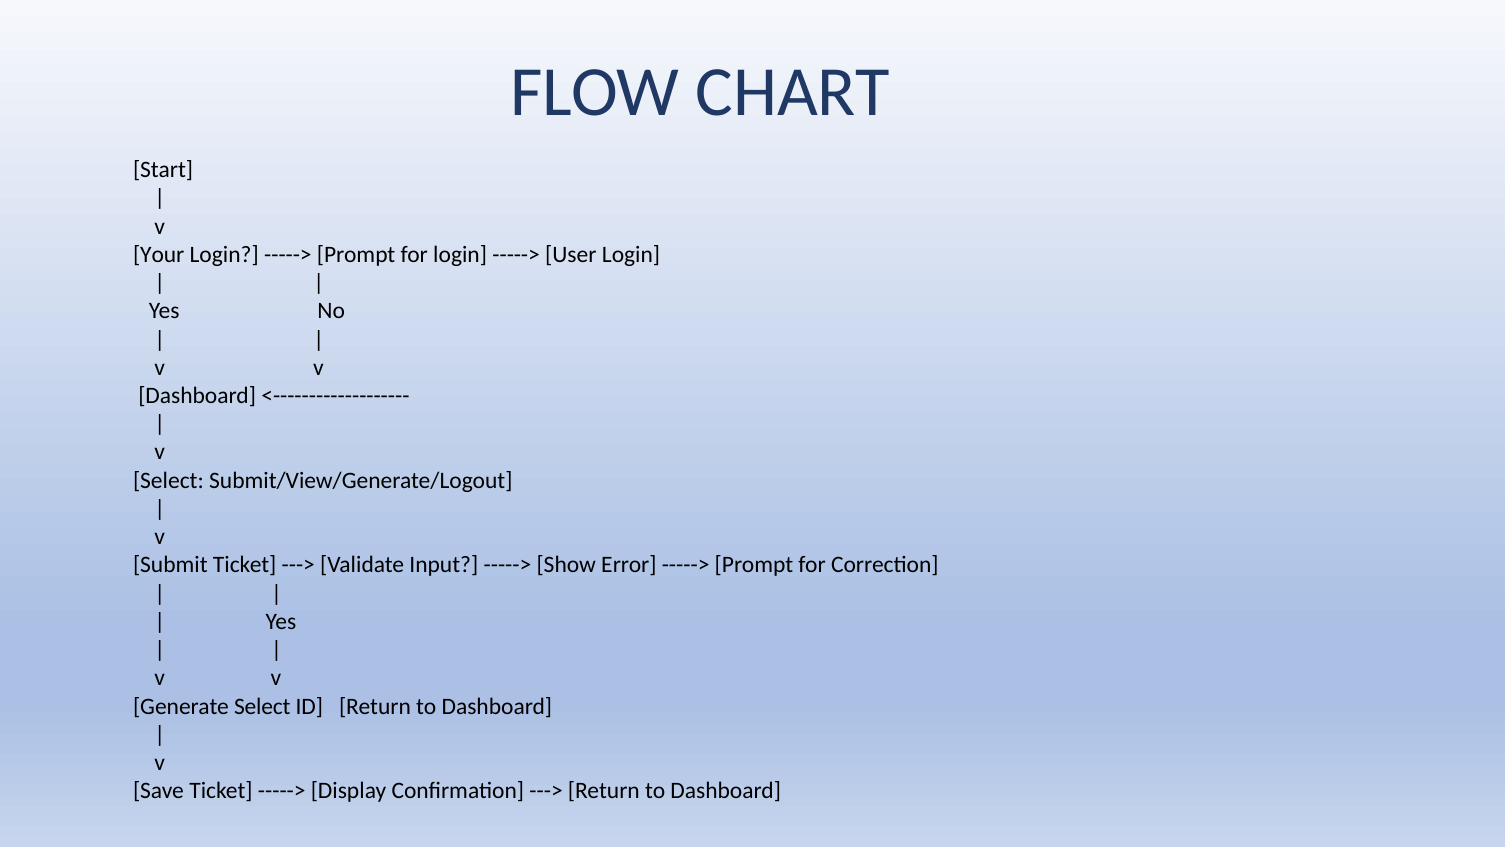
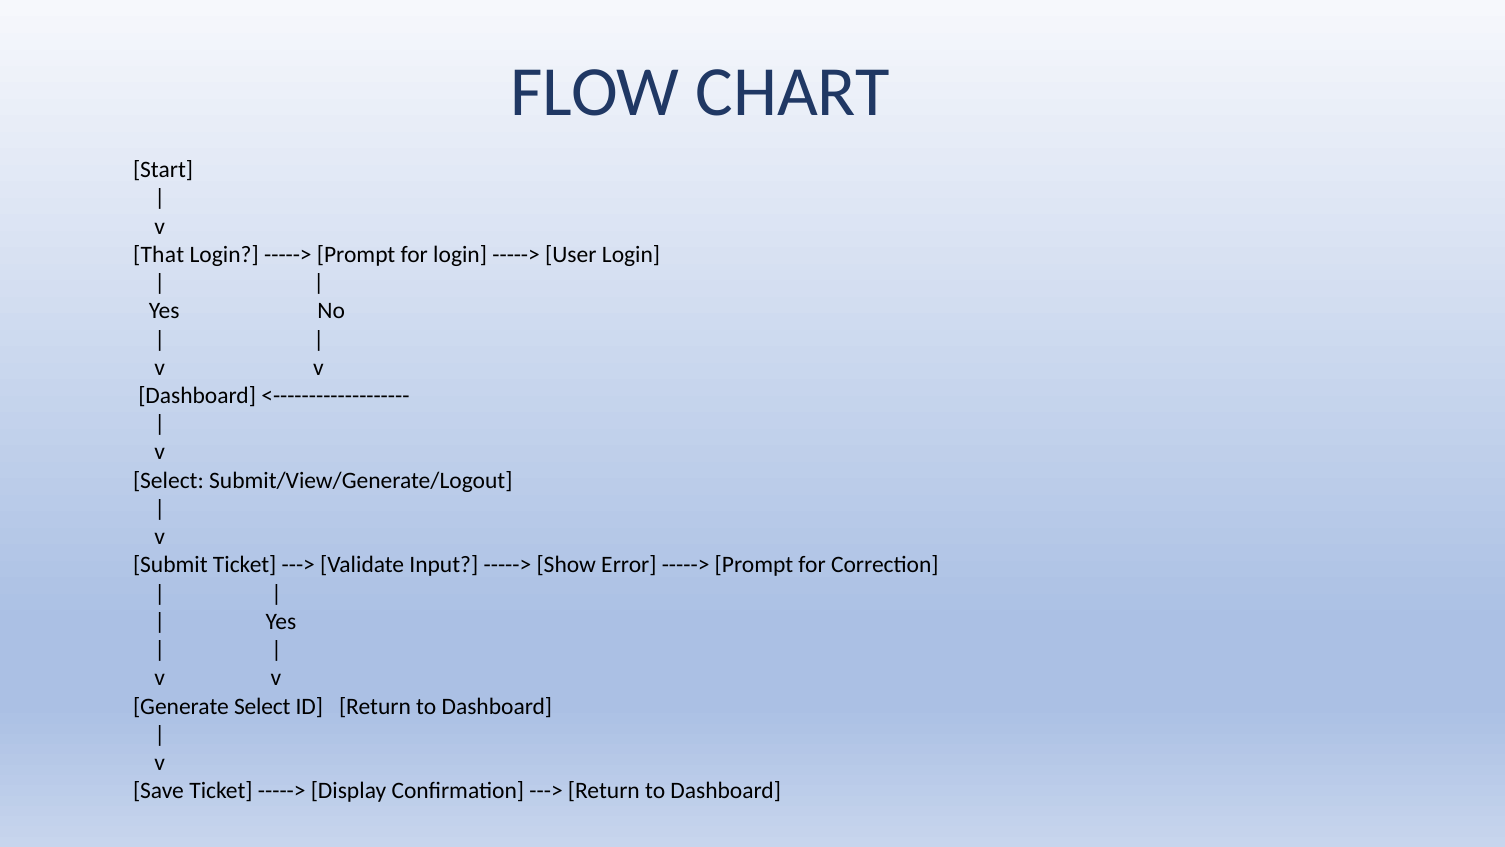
Your: Your -> That (159, 254)
